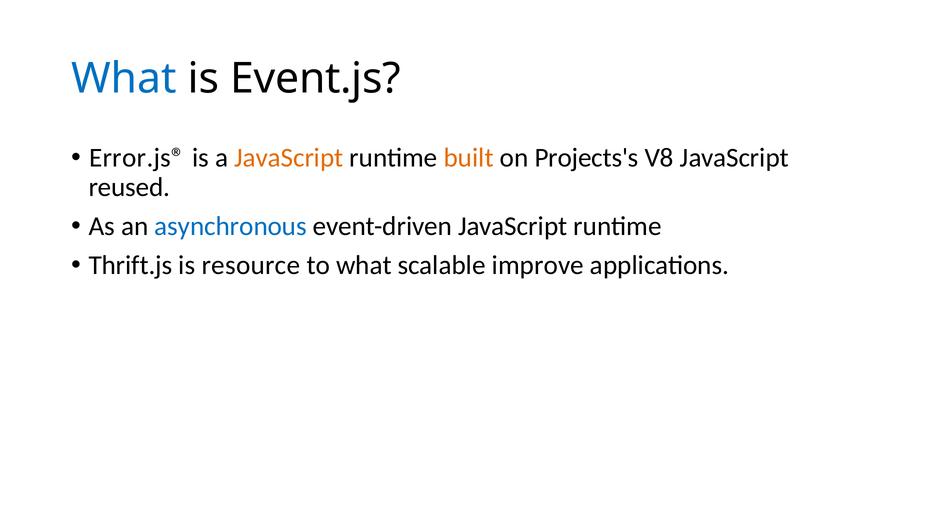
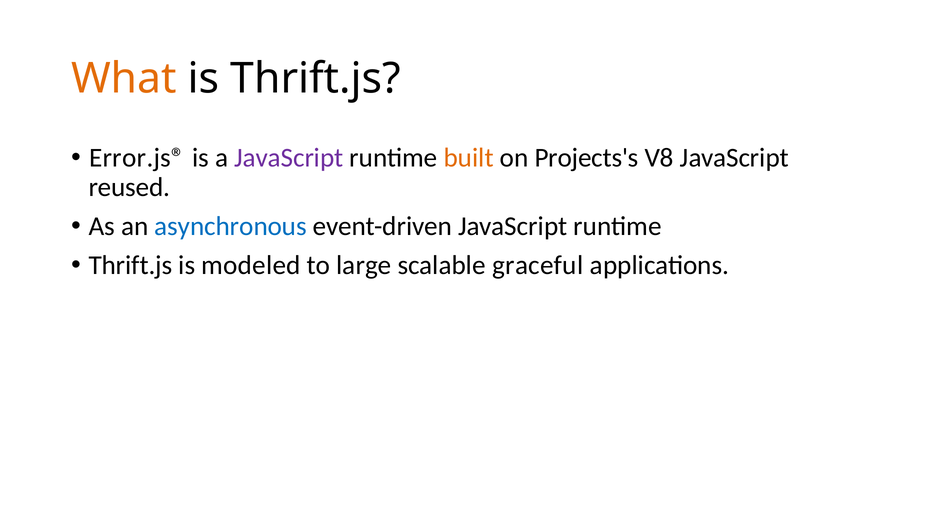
What colour: blue -> orange (124, 78)
is Event.js: Event.js -> Thrift.js (316, 78)
JavaScript colour: orange -> purple (289, 158)
resource: resource -> modeled (251, 265)
to what: what -> large (364, 265)
improve: improve -> graceful (538, 265)
